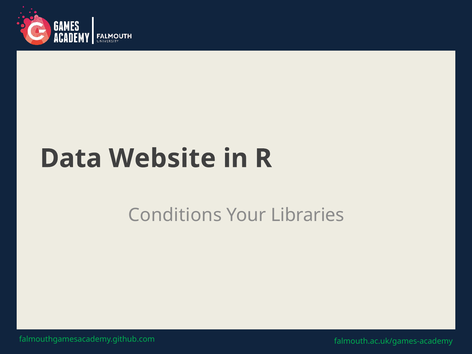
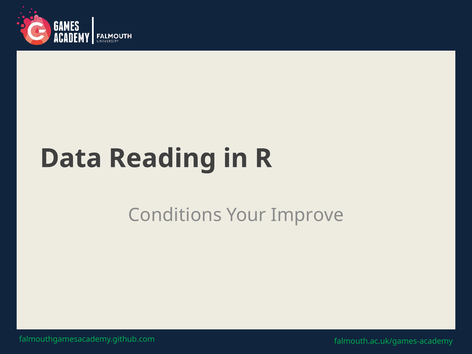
Website: Website -> Reading (162, 158)
Libraries: Libraries -> Improve (307, 215)
